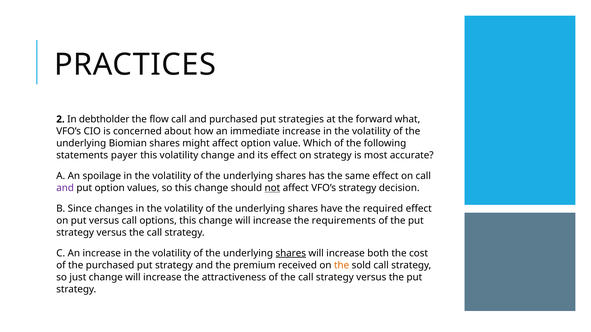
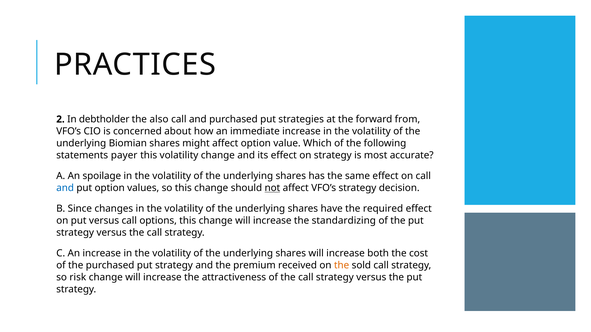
flow: flow -> also (159, 119)
what: what -> from (407, 119)
and colour: purple -> blue (65, 188)
requirements: requirements -> standardizing (344, 221)
shares underline: present -> none (291, 253)
just: just -> risk (78, 278)
